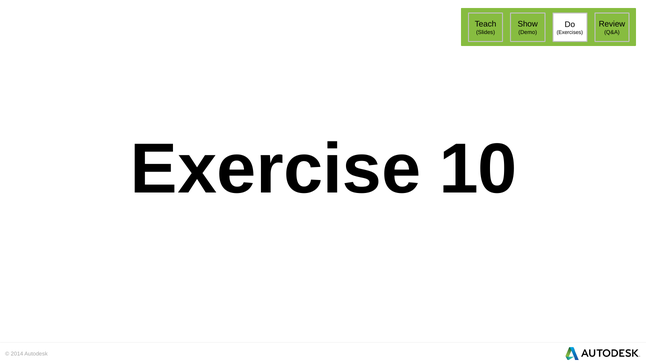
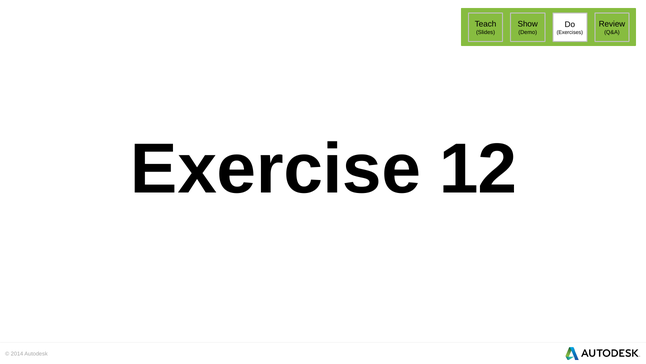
10: 10 -> 12 (478, 169)
